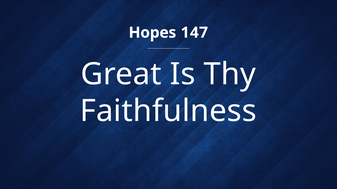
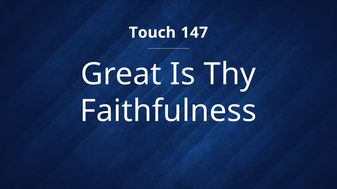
Hopes: Hopes -> Touch (152, 33)
